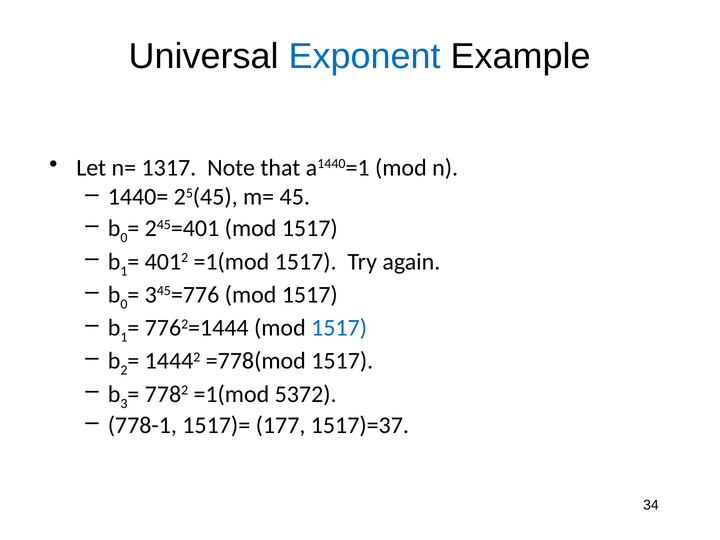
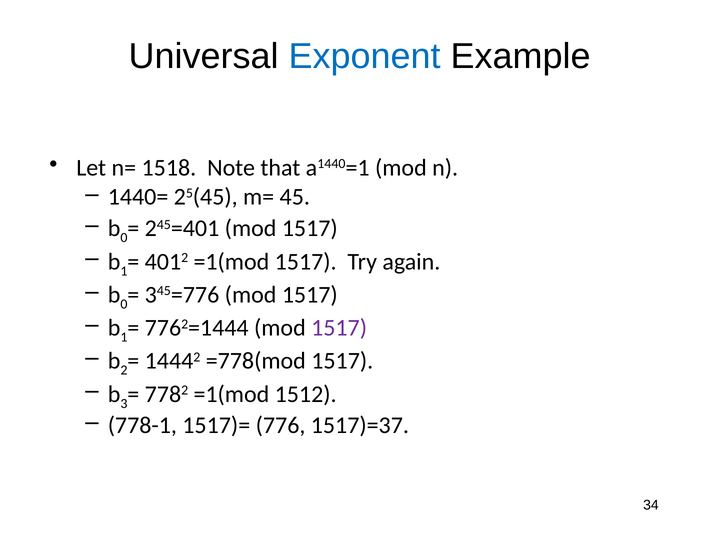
1317: 1317 -> 1518 (169, 168)
1517 colour: blue -> purple (339, 328)
5372: 5372 -> 1512 (306, 394)
177: 177 -> 776 (281, 425)
